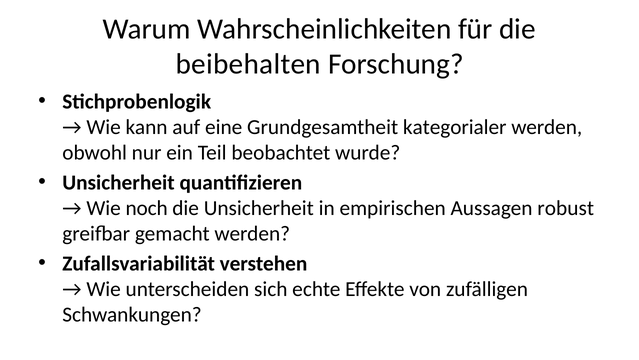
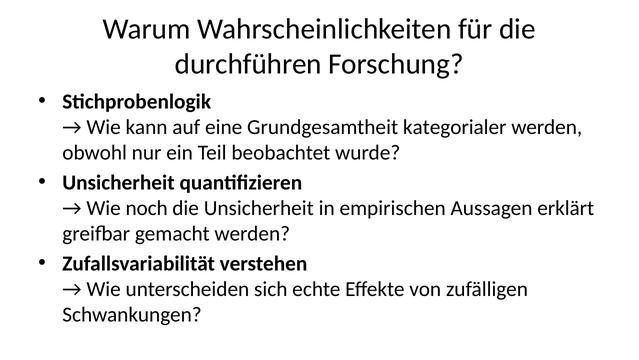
beibehalten: beibehalten -> durchführen (248, 64)
robust: robust -> erklärt (566, 208)
